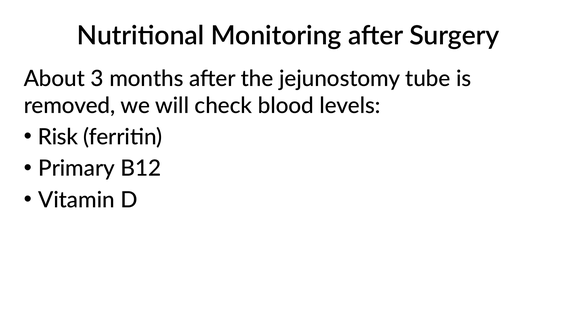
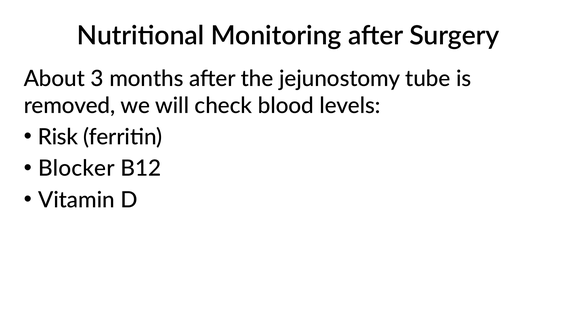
Primary: Primary -> Blocker (76, 169)
